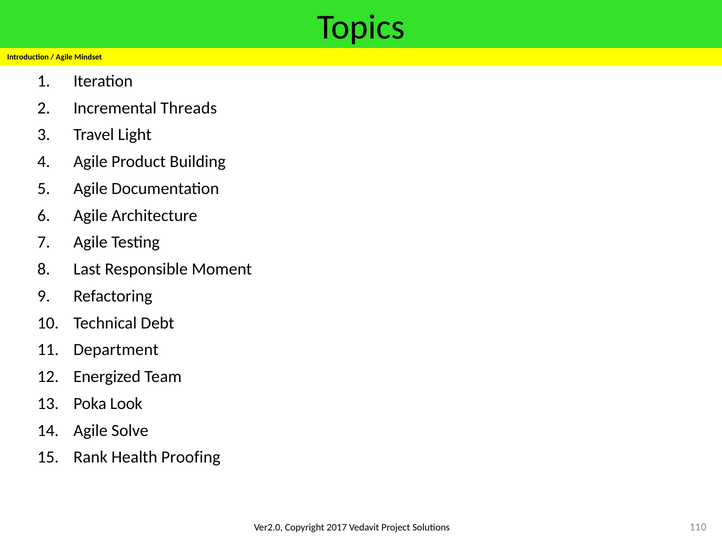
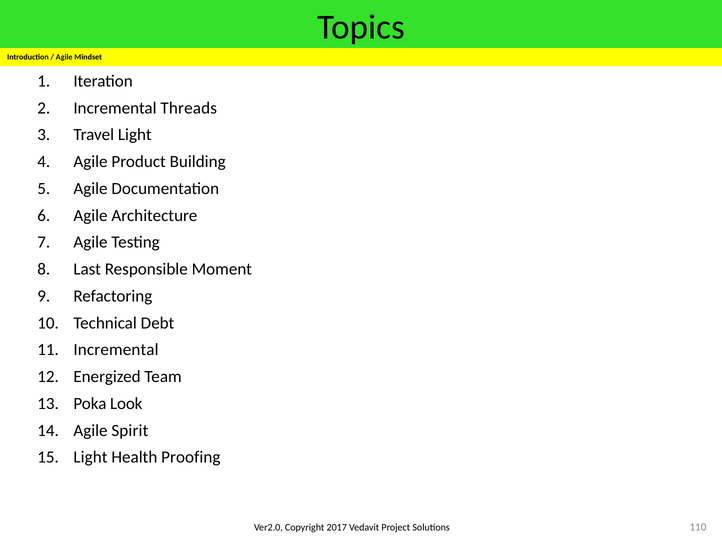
Department: Department -> Incremental (116, 350)
Solve: Solve -> Spirit (130, 431)
Rank: Rank -> Light (90, 458)
